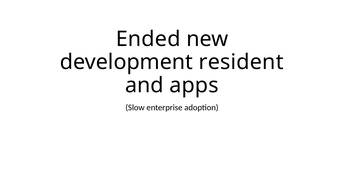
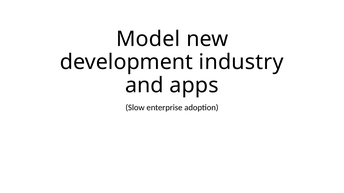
Ended: Ended -> Model (148, 39)
resident: resident -> industry (241, 62)
